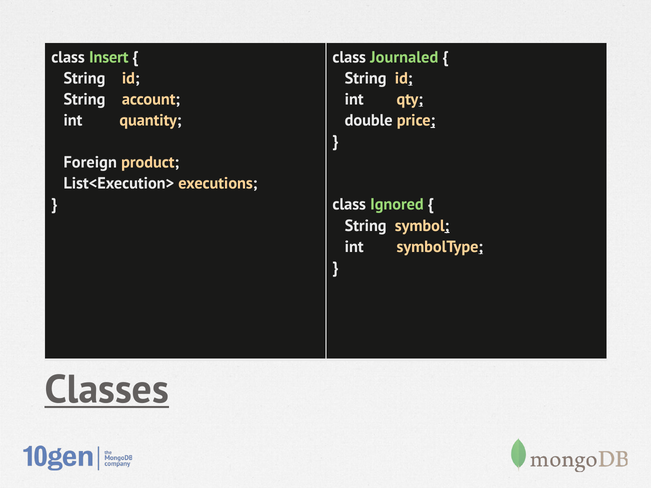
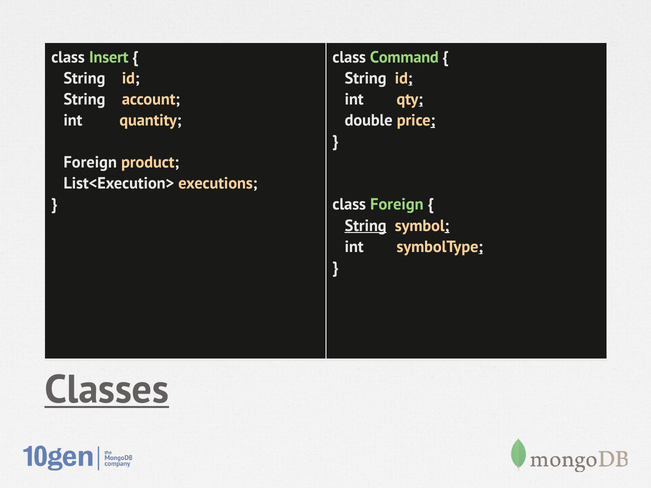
Journaled: Journaled -> Command (404, 57)
class Ignored: Ignored -> Foreign (397, 205)
String underline: none -> present (366, 226)
